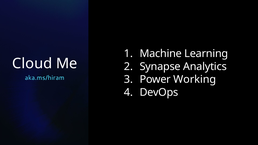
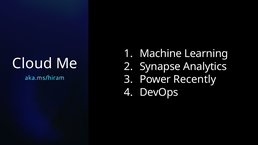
Working: Working -> Recently (195, 79)
